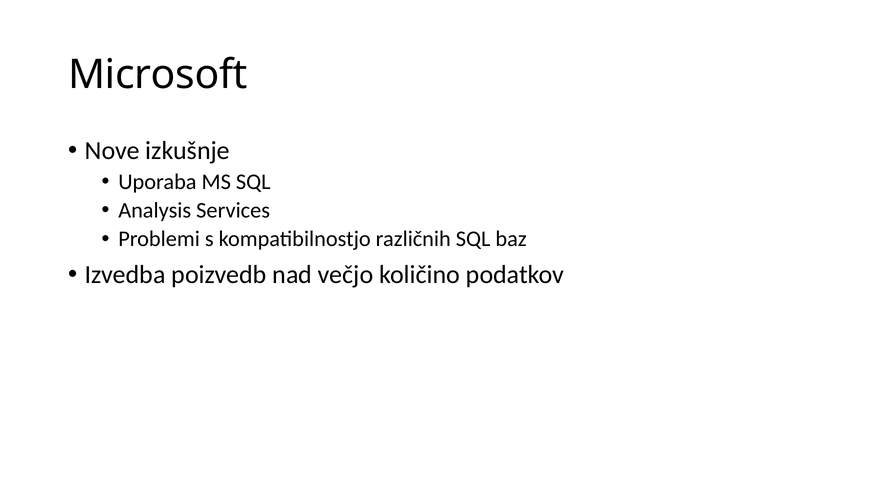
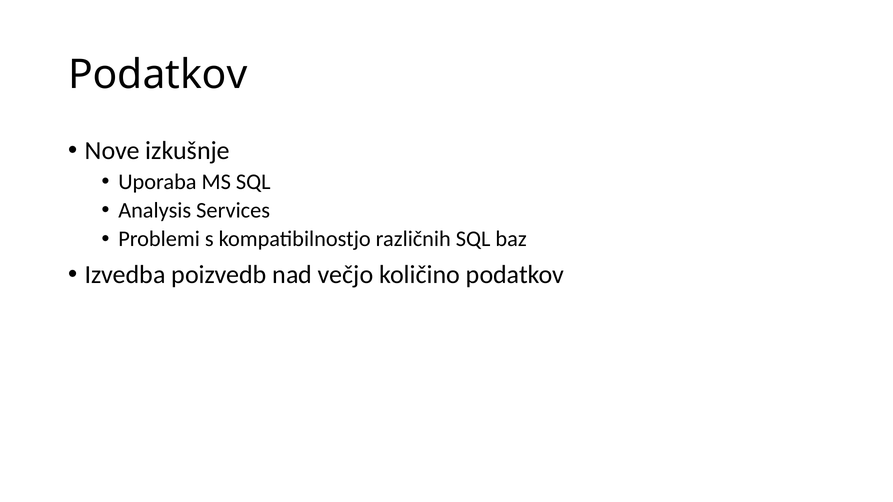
Microsoft: Microsoft -> Podatkov (158, 75)
